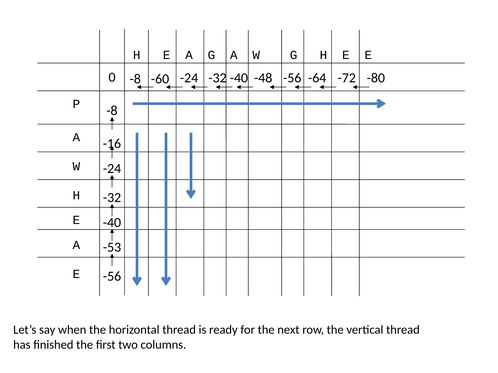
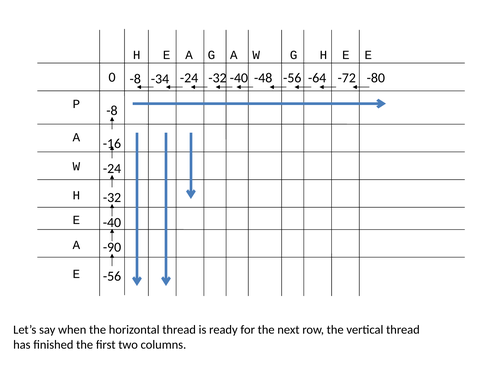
-60: -60 -> -34 (160, 79)
-53: -53 -> -90 (112, 248)
